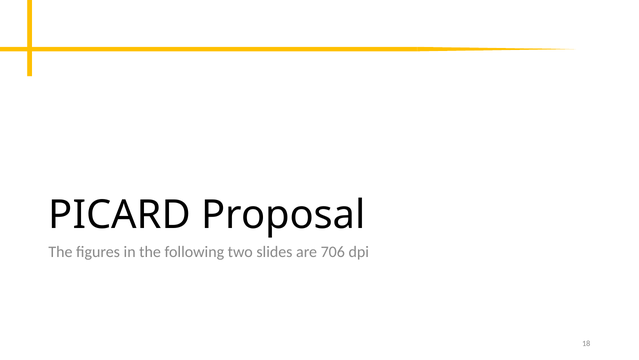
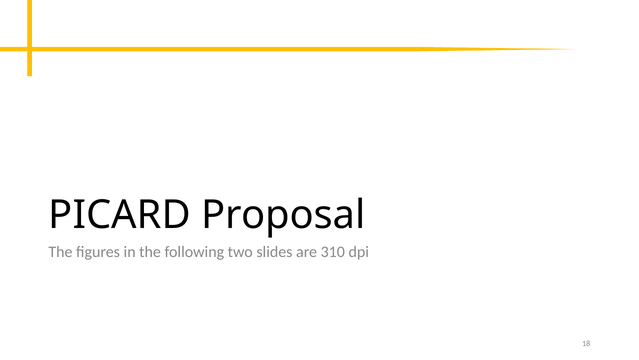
706: 706 -> 310 (333, 251)
